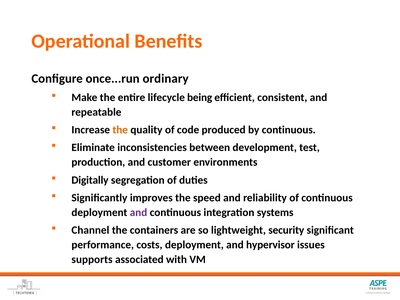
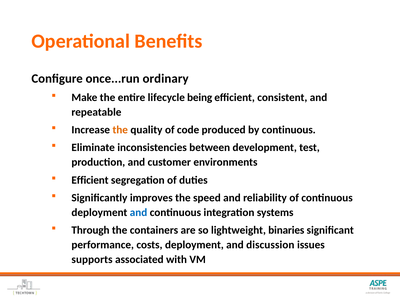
Digitally: Digitally -> Efficient (90, 180)
and colour: purple -> blue (139, 213)
Channel: Channel -> Through (90, 230)
security: security -> binaries (286, 230)
hypervisor: hypervisor -> discussion (270, 245)
